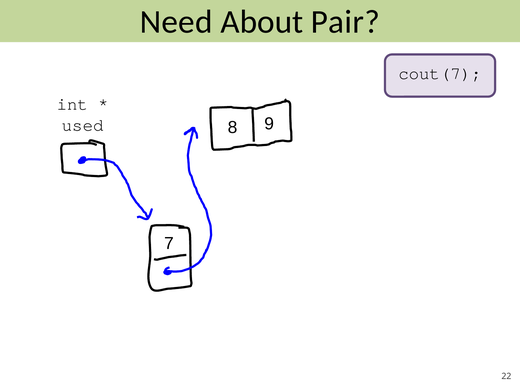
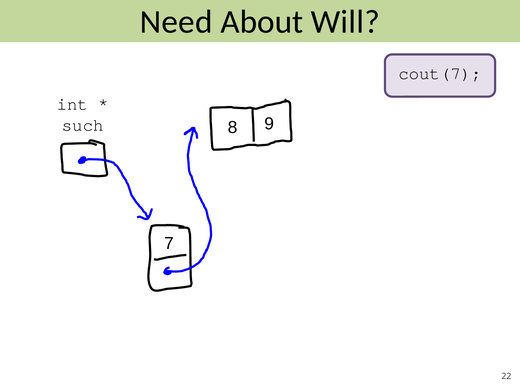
Pair: Pair -> Will (345, 22)
used: used -> such (83, 125)
